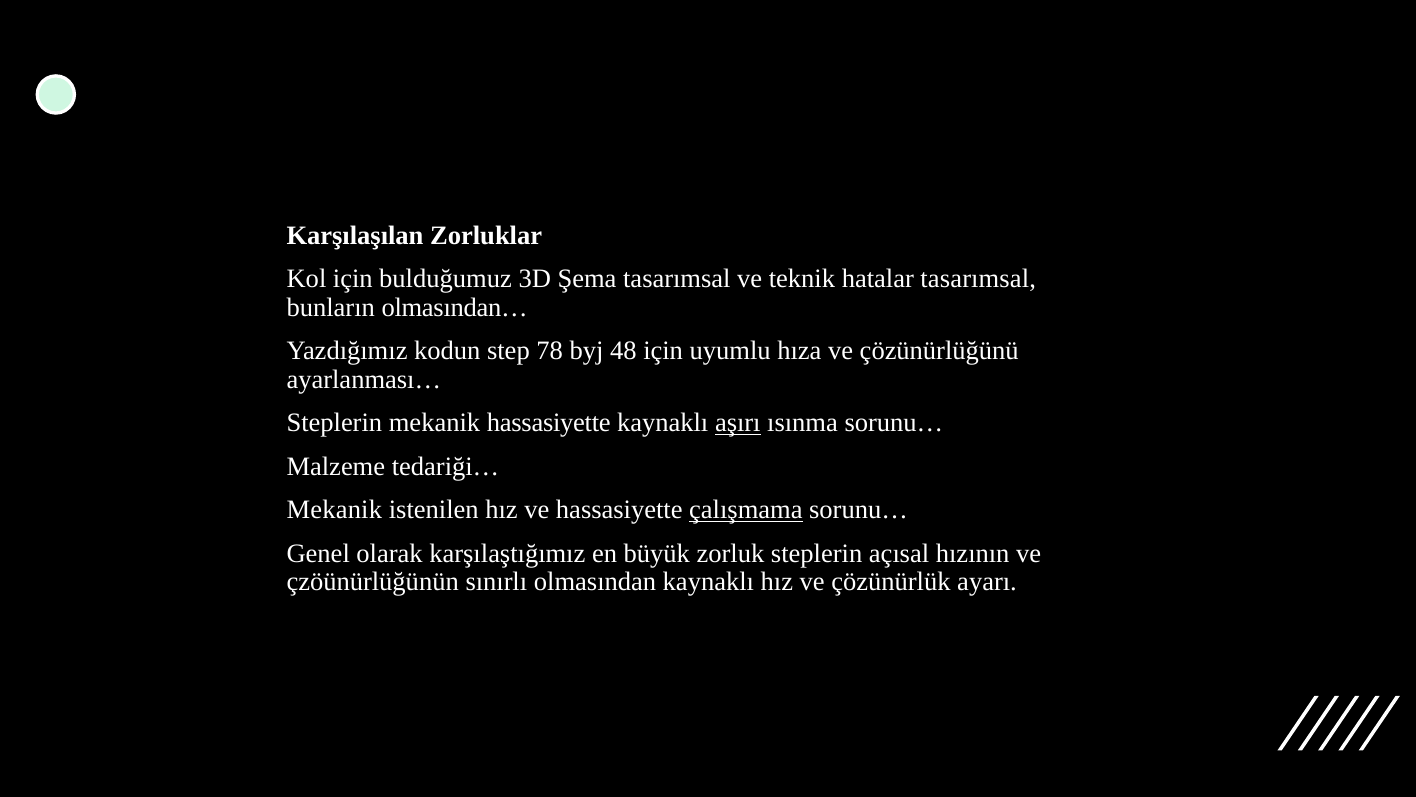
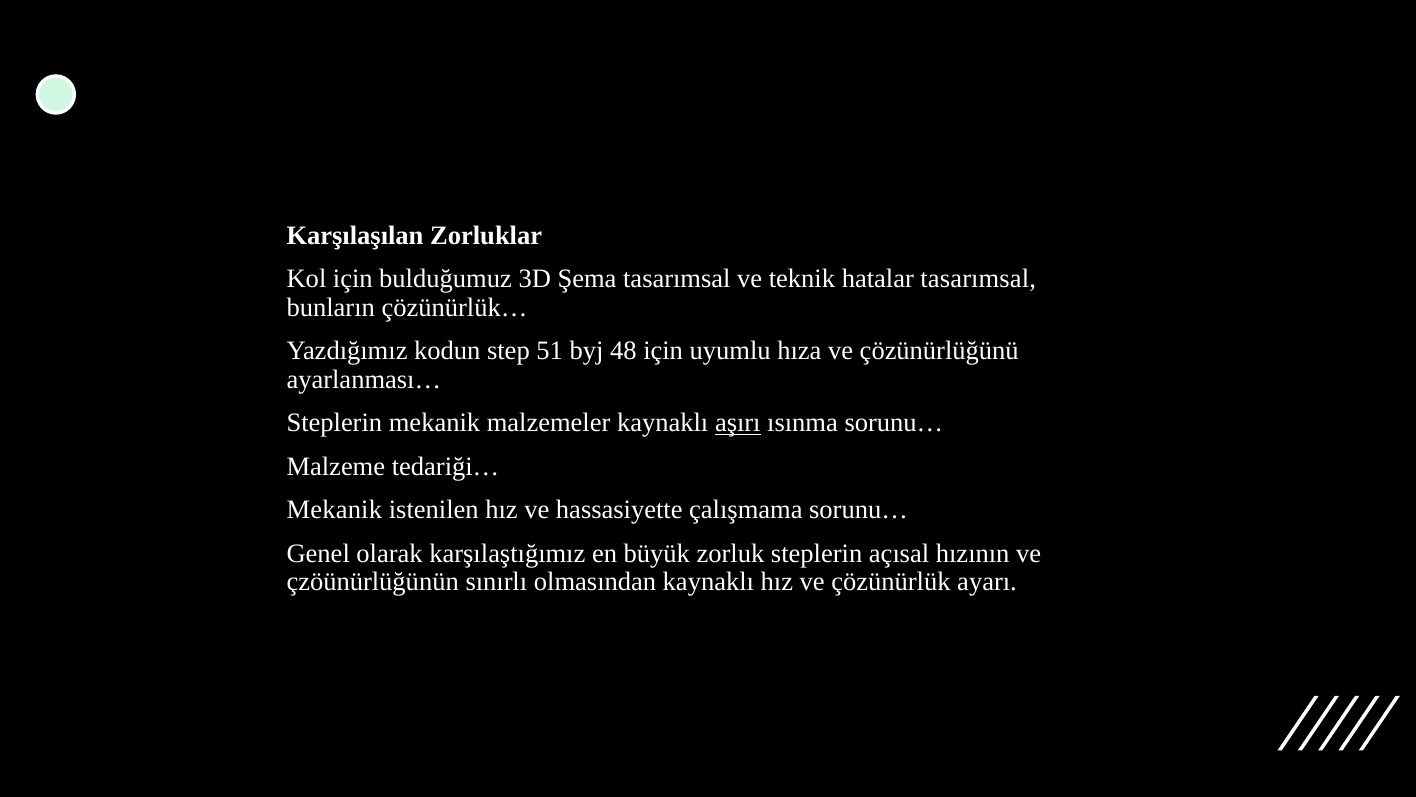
olmasından…: olmasından… -> çözünürlük… (454, 307)
78: 78 -> 51 (550, 351)
mekanik hassasiyette: hassasiyette -> malzemeler (549, 423)
çalışmama underline: present -> none (746, 510)
